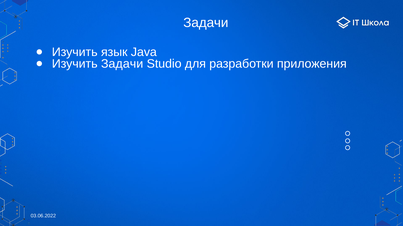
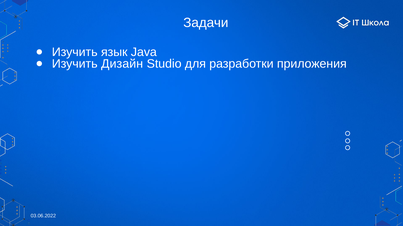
Изучить Задачи: Задачи -> Дизайн (122, 64)
